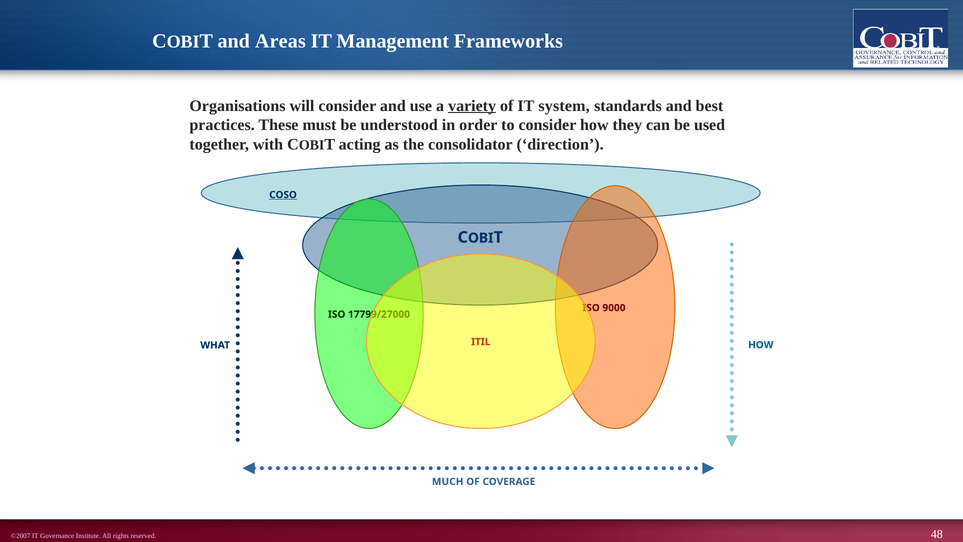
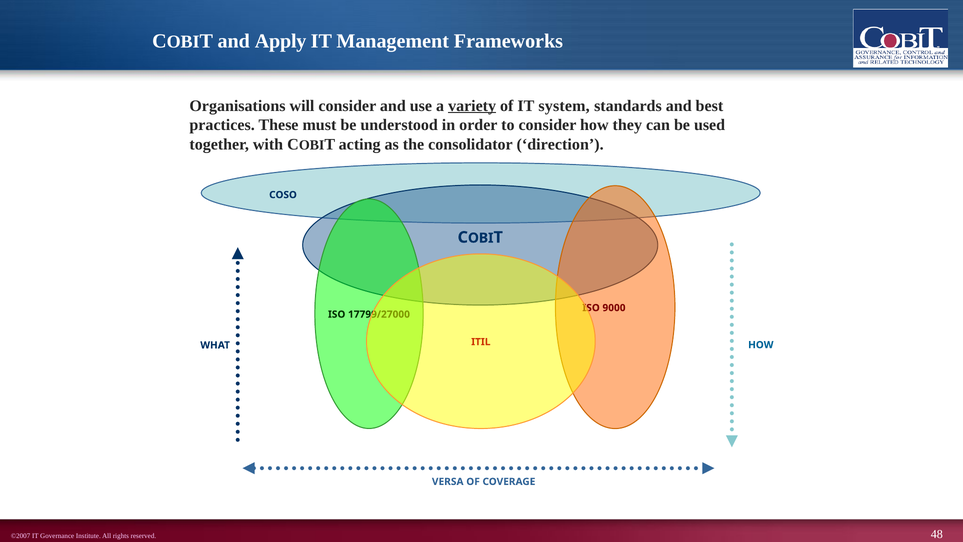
Areas: Areas -> Apply (281, 41)
COSO underline: present -> none (283, 195)
MUCH: MUCH -> VERSA (448, 481)
